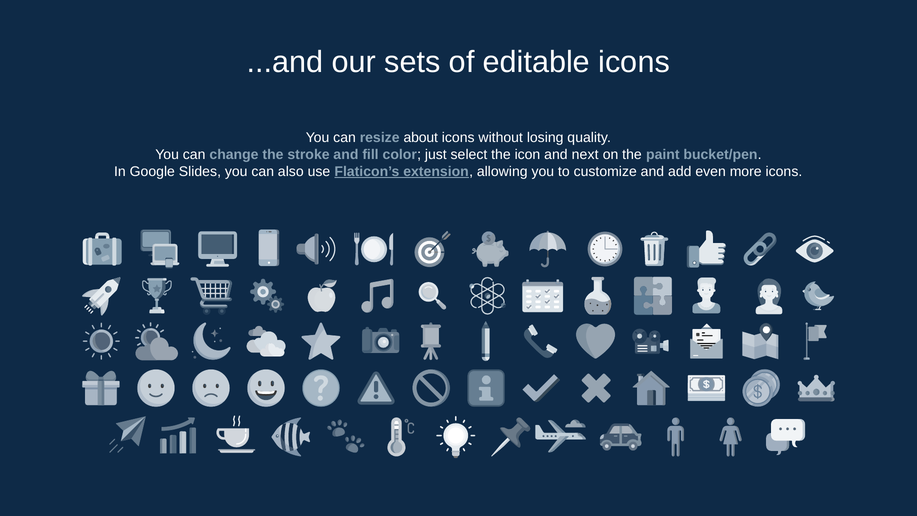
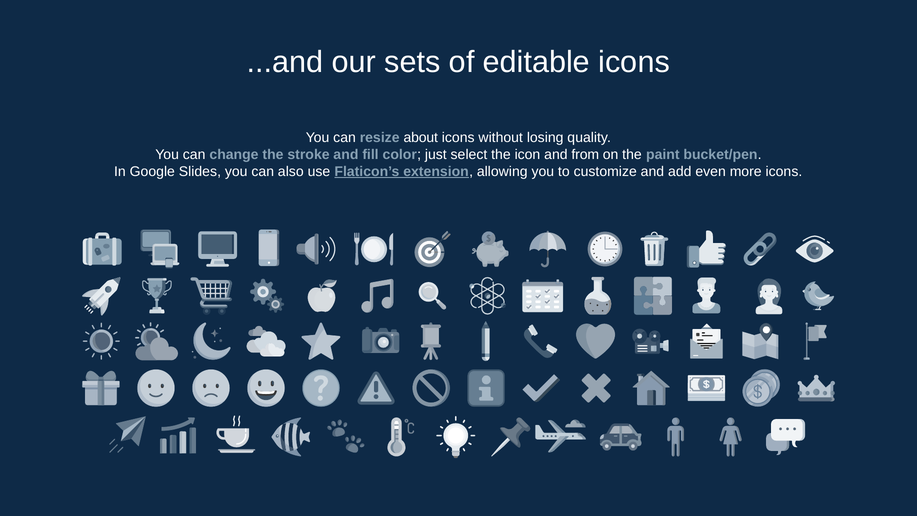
next: next -> from (585, 155)
